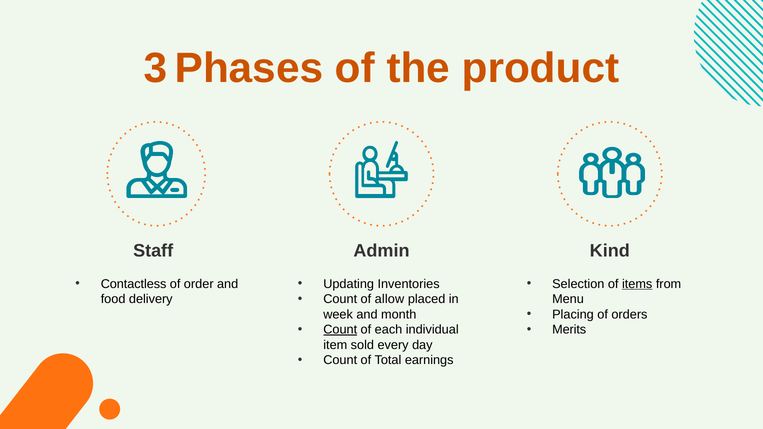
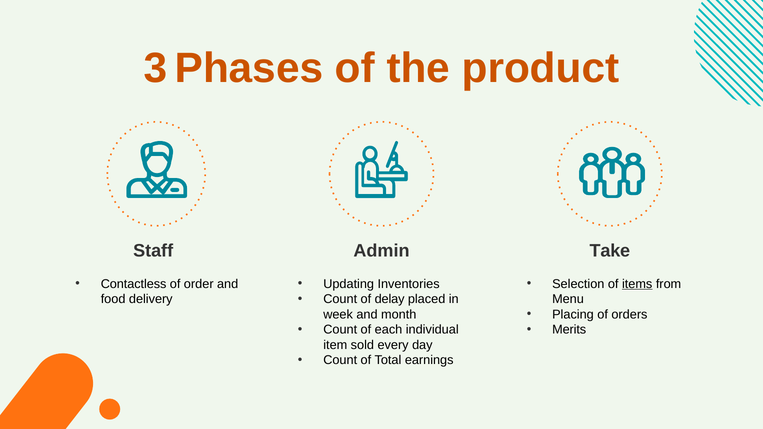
Kind: Kind -> Take (610, 251)
allow: allow -> delay (390, 299)
Count underline: present -> none (340, 330)
